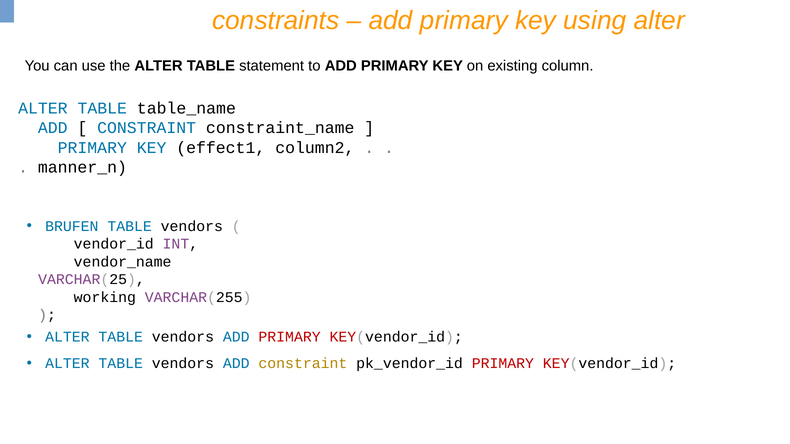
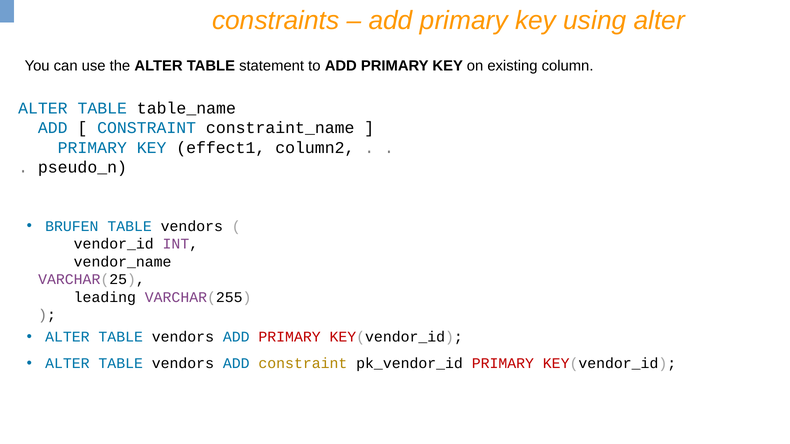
manner_n: manner_n -> pseudo_n (82, 168)
working: working -> leading (105, 297)
